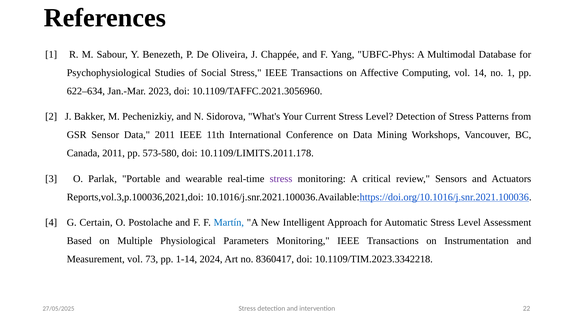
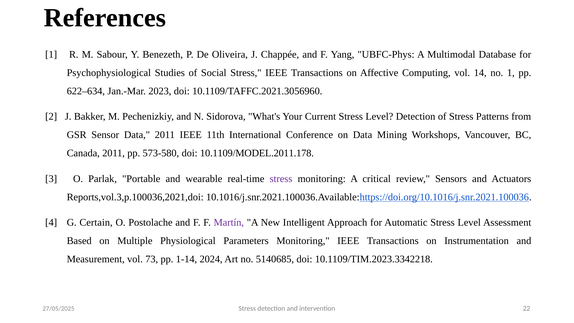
10.1109/LIMITS.2011.178: 10.1109/LIMITS.2011.178 -> 10.1109/MODEL.2011.178 (257, 153)
Martín colour: blue -> purple (229, 222)
8360417: 8360417 -> 5140685 (275, 259)
